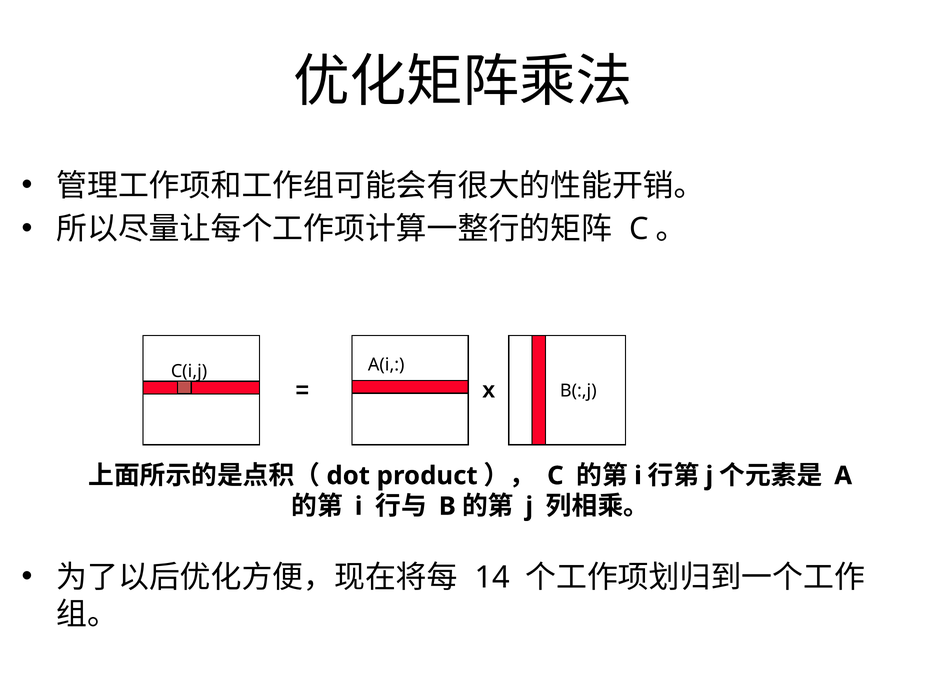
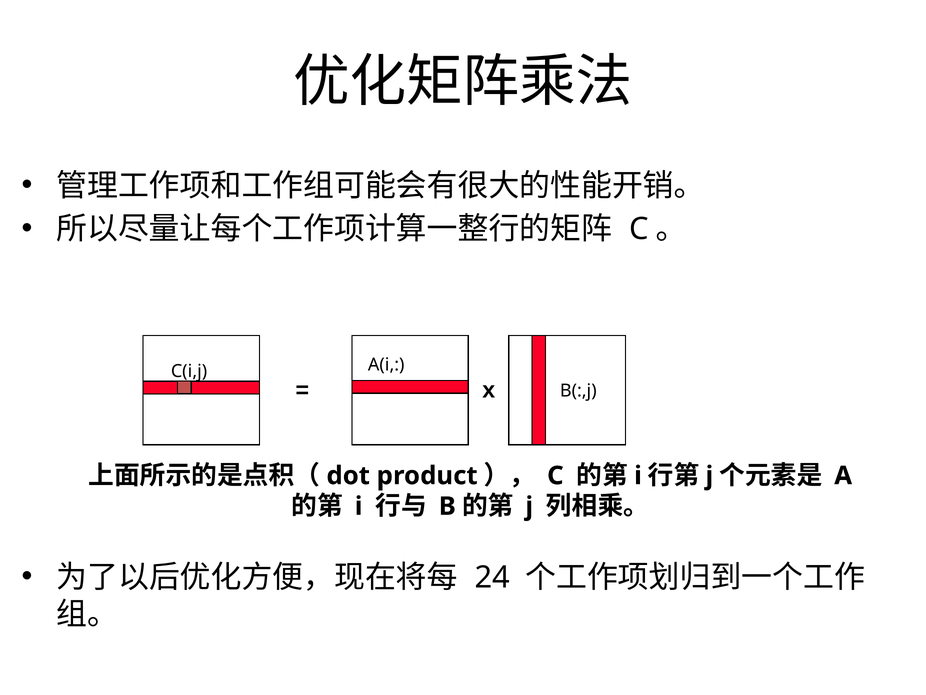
14: 14 -> 24 (492, 577)
